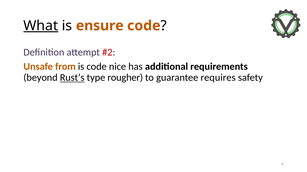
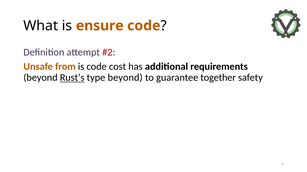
What underline: present -> none (41, 26)
nice: nice -> cost (118, 67)
type rougher: rougher -> beyond (125, 78)
requires: requires -> together (218, 78)
